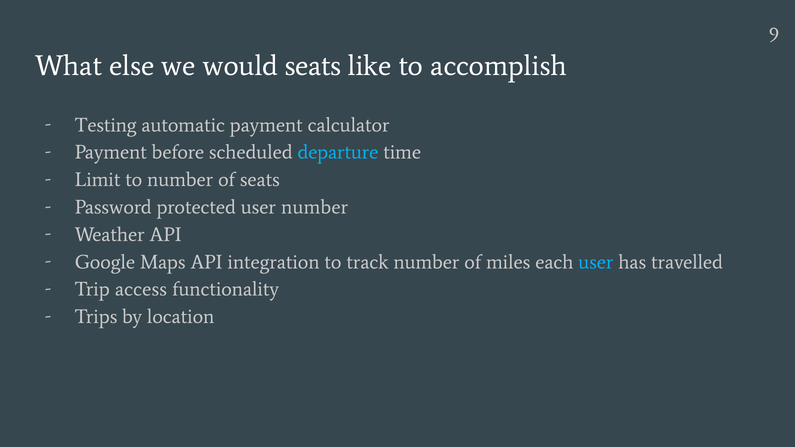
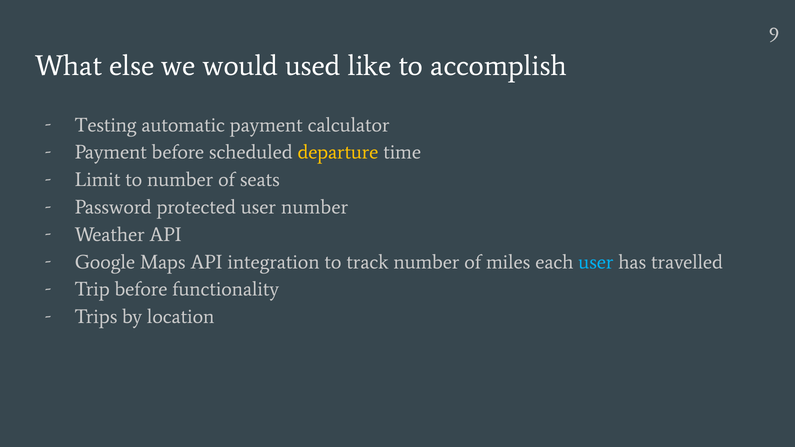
would seats: seats -> used (313, 66)
departure colour: light blue -> yellow (338, 152)
Trip access: access -> before (141, 290)
